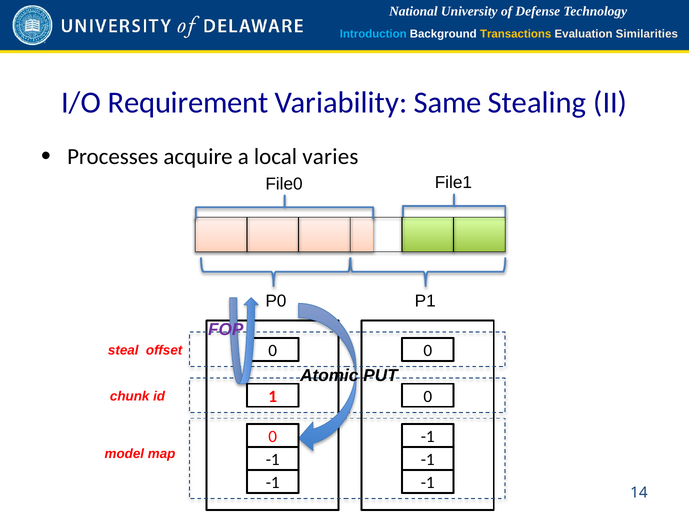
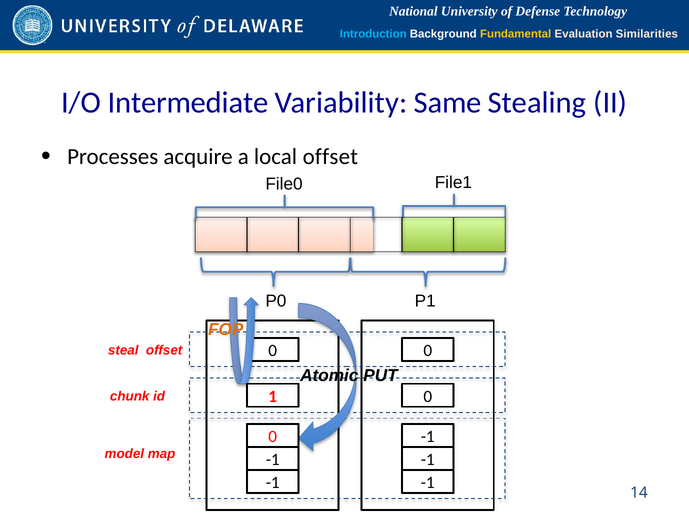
Transactions: Transactions -> Fundamental (516, 34)
Requirement: Requirement -> Intermediate (188, 103)
local varies: varies -> offset (330, 157)
FOP colour: purple -> orange (226, 330)
